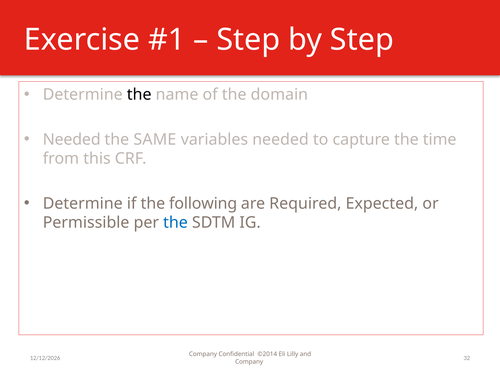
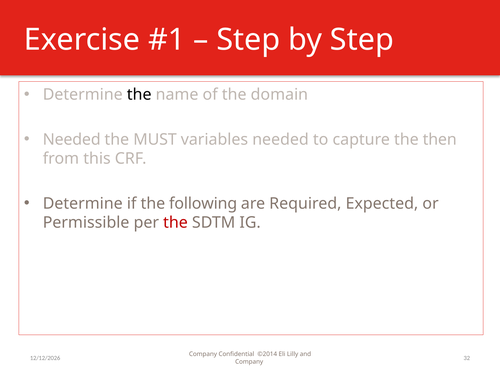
SAME: SAME -> MUST (155, 139)
time: time -> then (440, 139)
the colour: blue -> red (175, 223)
